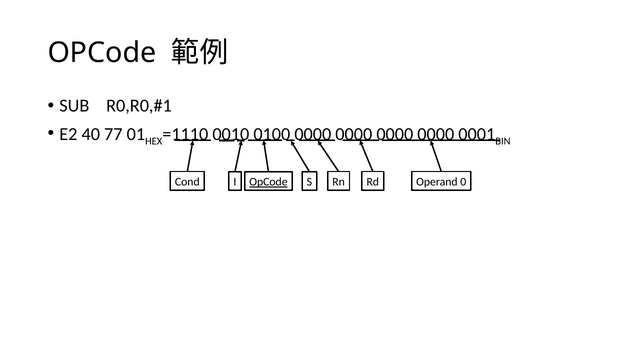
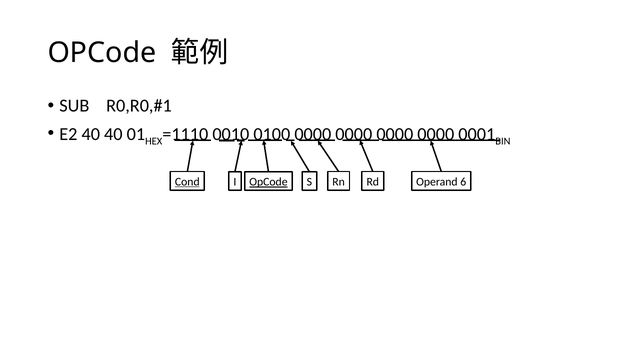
40 77: 77 -> 40 (113, 134)
Cond underline: none -> present (187, 181)
0: 0 -> 6 (463, 181)
